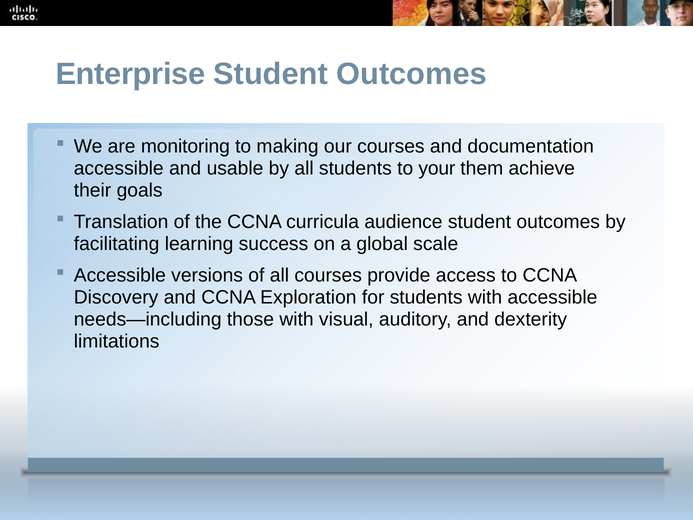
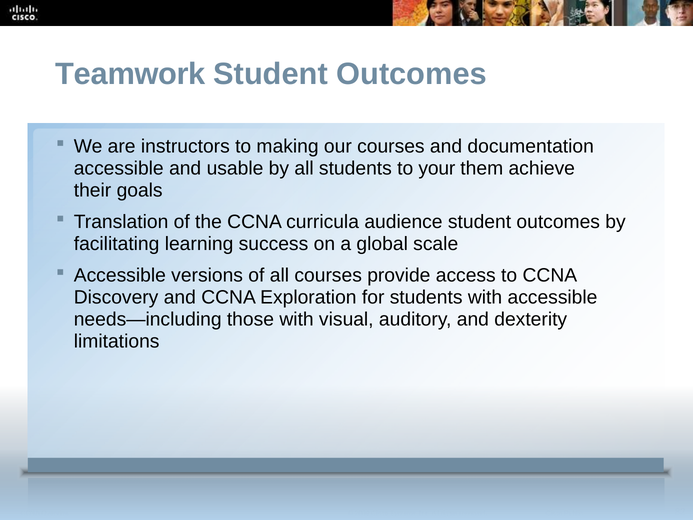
Enterprise: Enterprise -> Teamwork (130, 74)
monitoring: monitoring -> instructors (185, 146)
